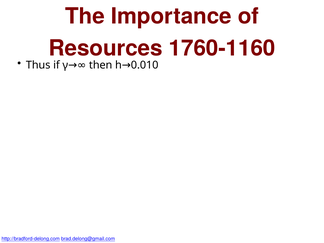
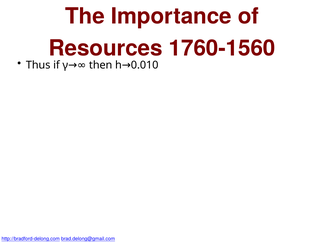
1760-1160: 1760-1160 -> 1760-1560 (222, 48)
